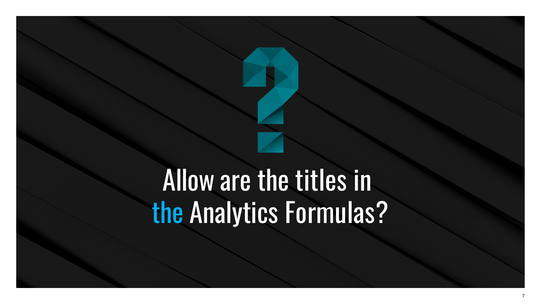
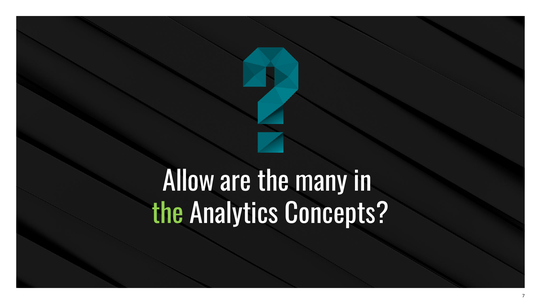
titles: titles -> many (321, 182)
the colour: light blue -> light green (168, 215)
Formulas: Formulas -> Concepts (337, 215)
